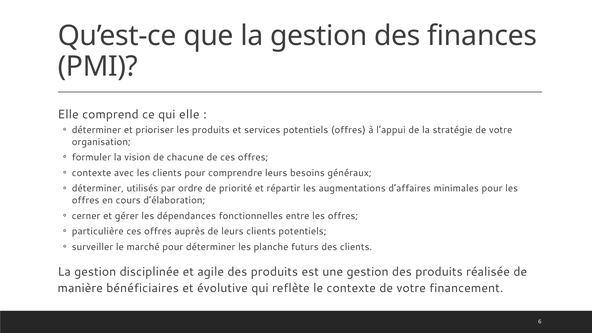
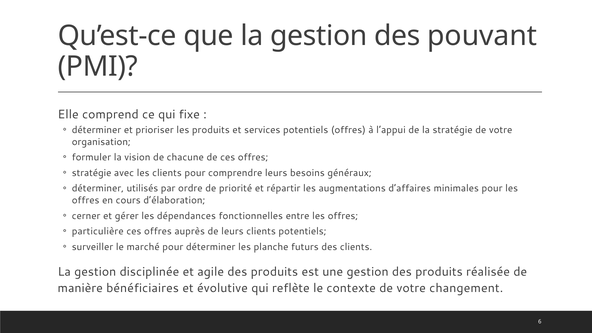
finances: finances -> pouvant (482, 36)
qui elle: elle -> fixe (189, 114)
contexte: contexte -> stratégie (92, 173)
financement: financement -> changement (466, 288)
